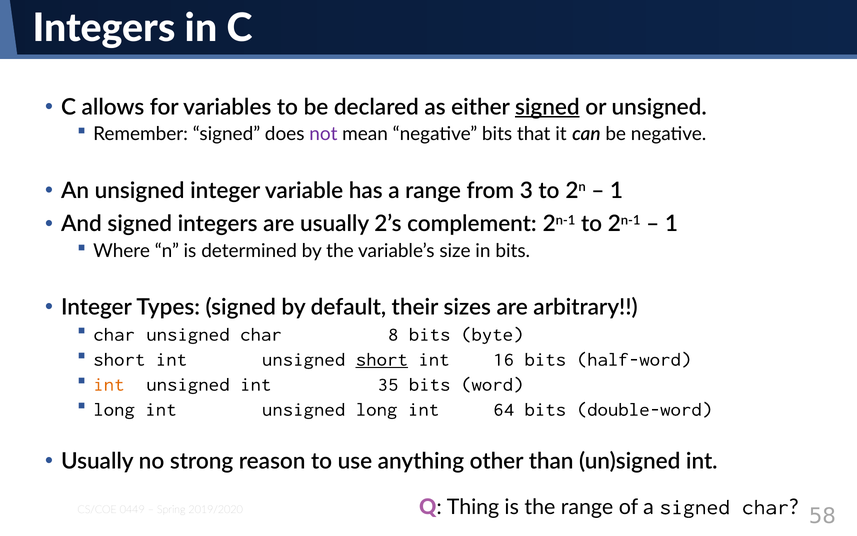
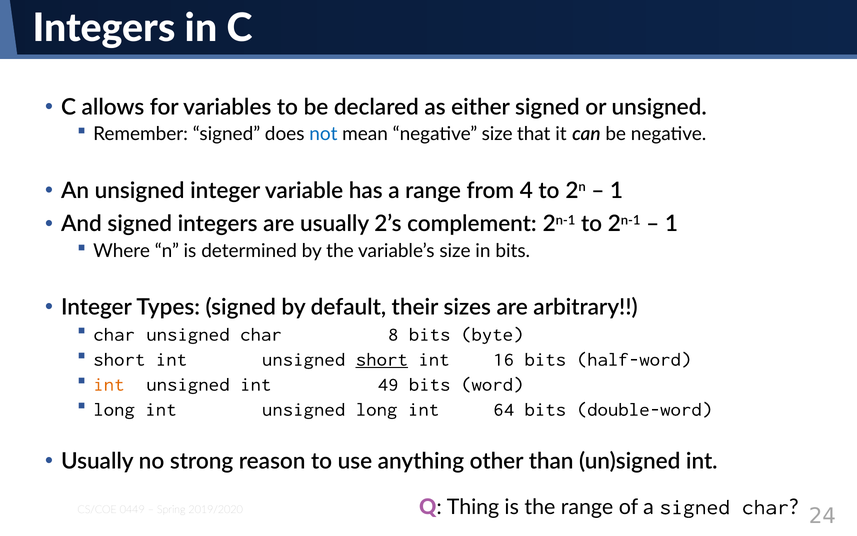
signed underline: present -> none (547, 107)
not colour: purple -> blue (323, 134)
negative bits: bits -> size (497, 134)
3: 3 -> 4 (526, 190)
35: 35 -> 49 (388, 384)
58: 58 -> 24 (822, 516)
